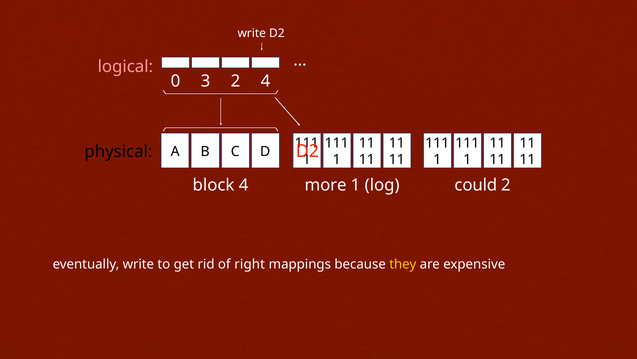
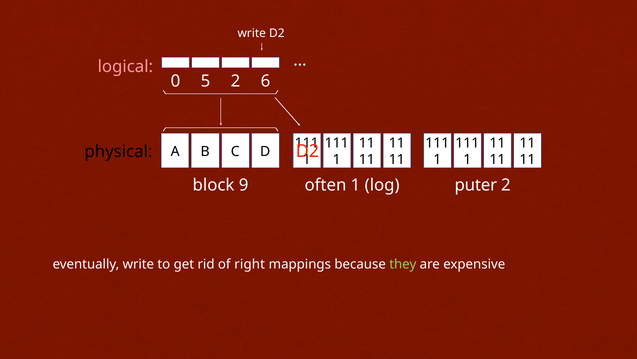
3: 3 -> 5 (206, 81)
2 4: 4 -> 6 (266, 81)
block 4: 4 -> 9 (244, 185)
more: more -> often (325, 185)
could: could -> puter (476, 185)
they colour: yellow -> light green (403, 264)
